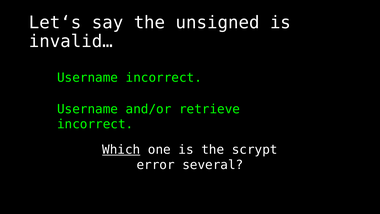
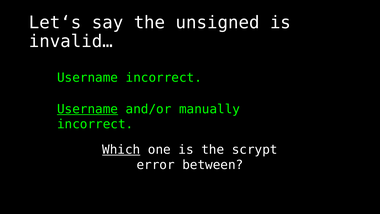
Username underline: none -> present (88, 109)
retrieve: retrieve -> manually (210, 109)
several: several -> between (213, 165)
